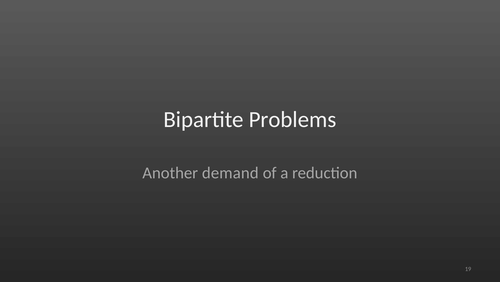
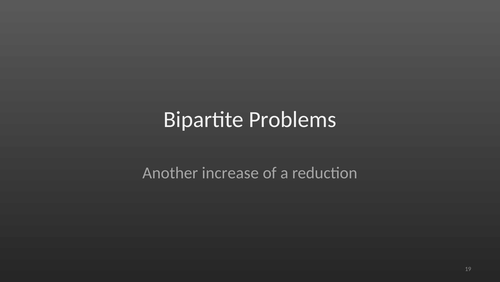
demand: demand -> increase (230, 172)
